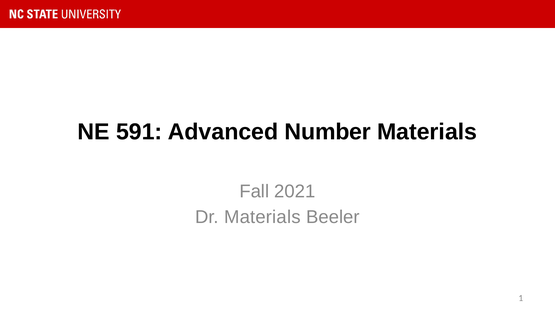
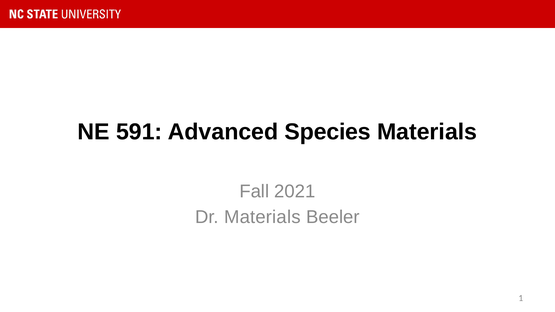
Number: Number -> Species (328, 132)
